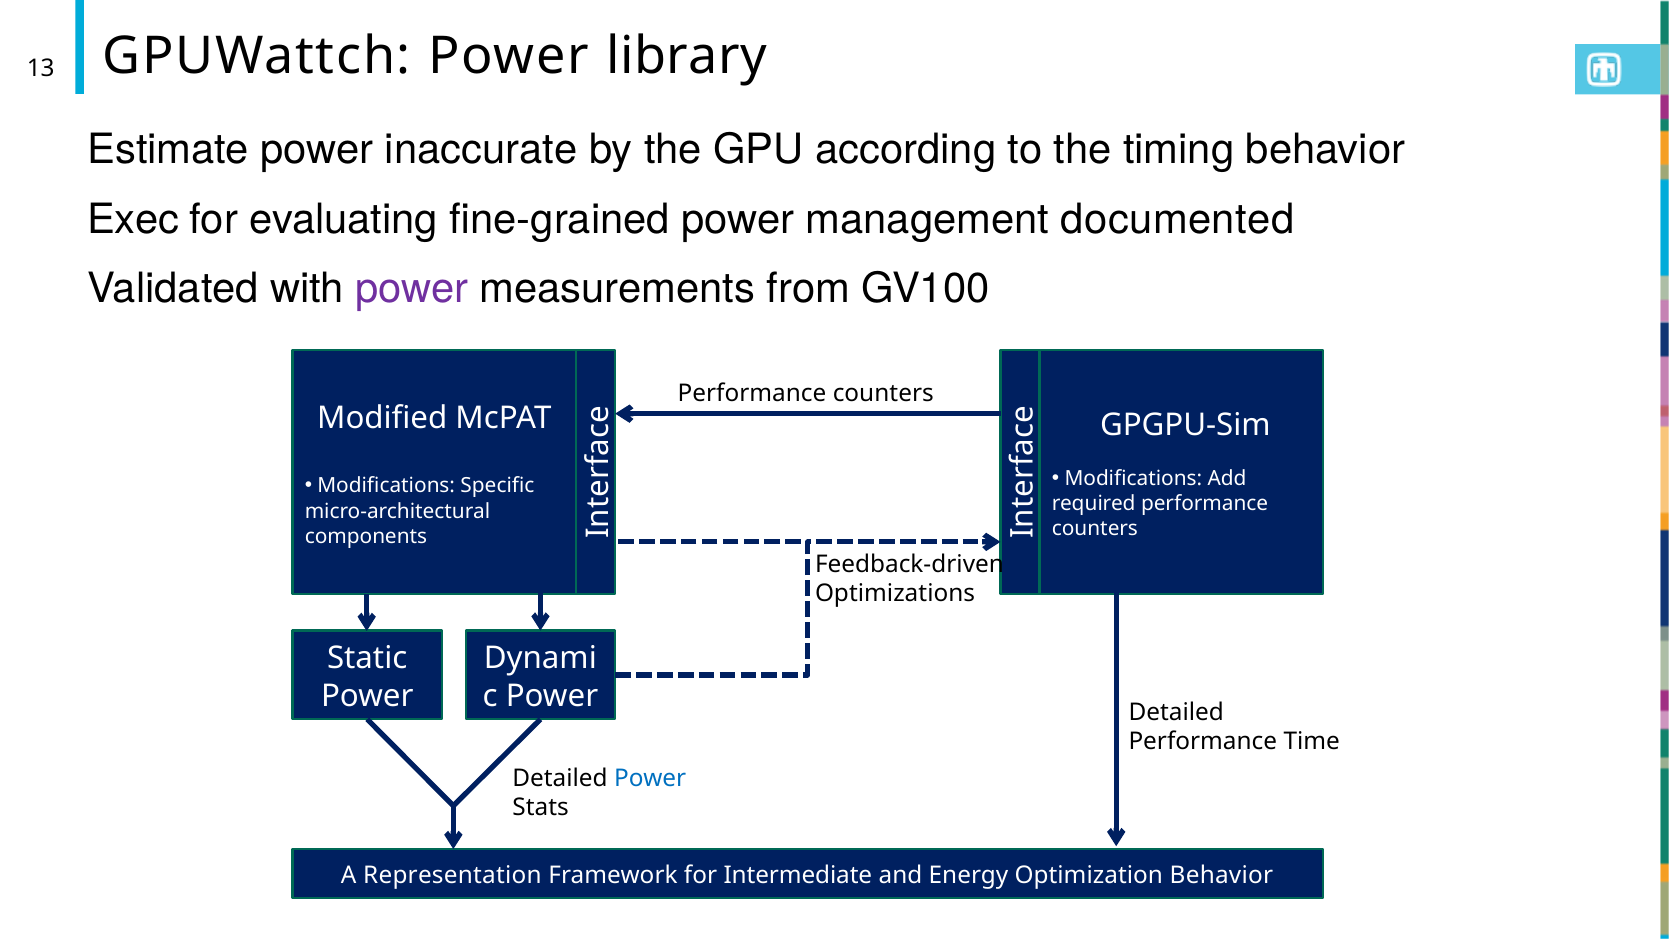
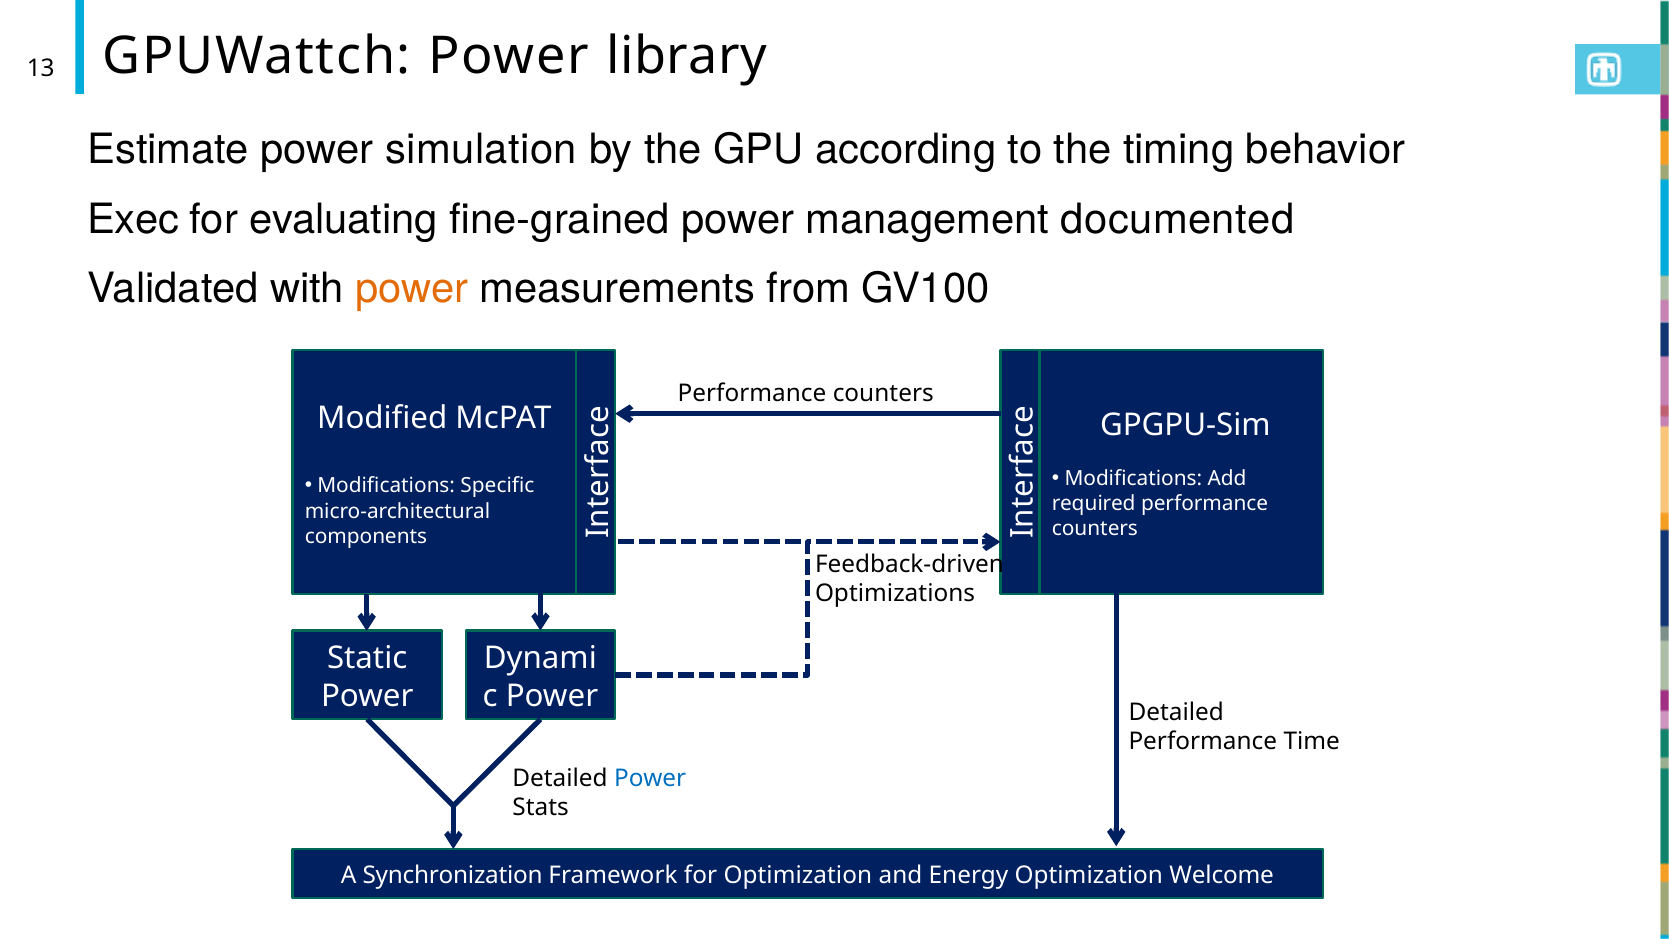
inaccurate: inaccurate -> simulation (481, 150)
power colour: purple -> orange (412, 289)
Representation: Representation -> Synchronization (453, 875)
for Intermediate: Intermediate -> Optimization (798, 875)
Optimization Behavior: Behavior -> Welcome (1222, 875)
